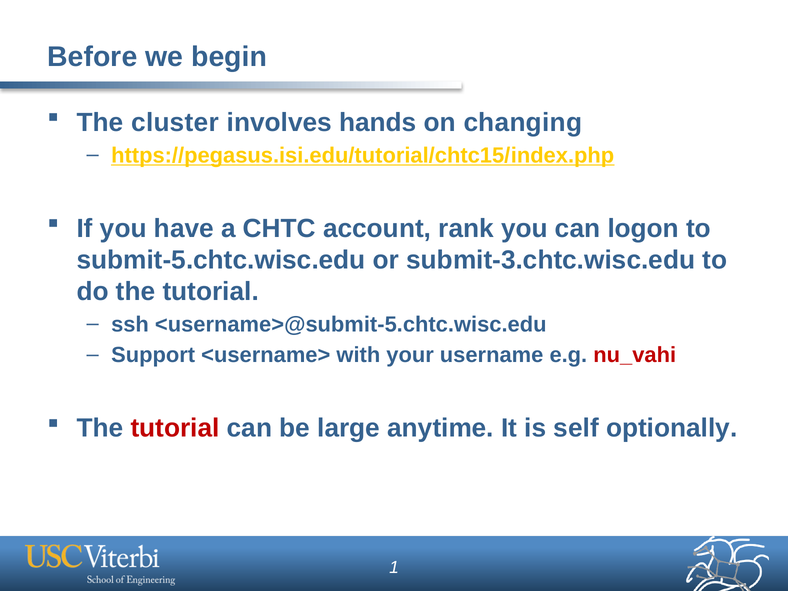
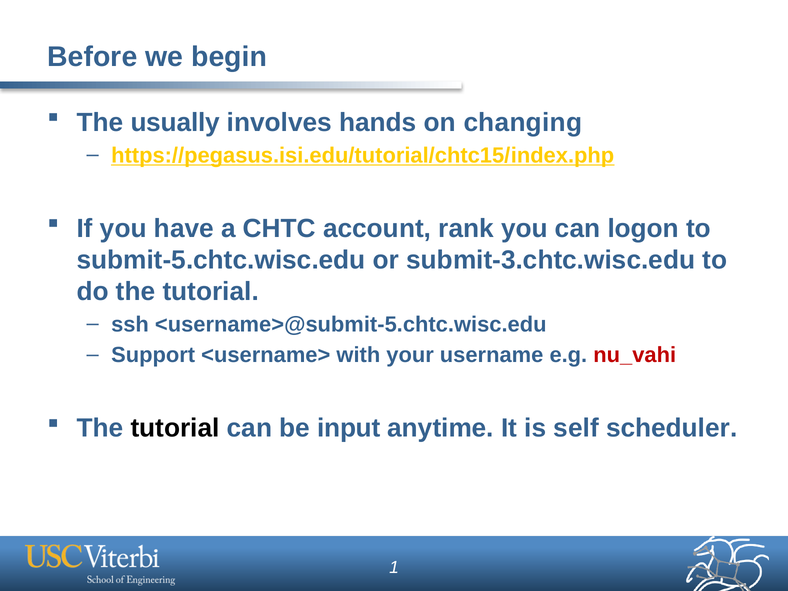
cluster: cluster -> usually (175, 122)
tutorial colour: red -> black (175, 428)
large: large -> input (349, 428)
optionally: optionally -> scheduler (672, 428)
